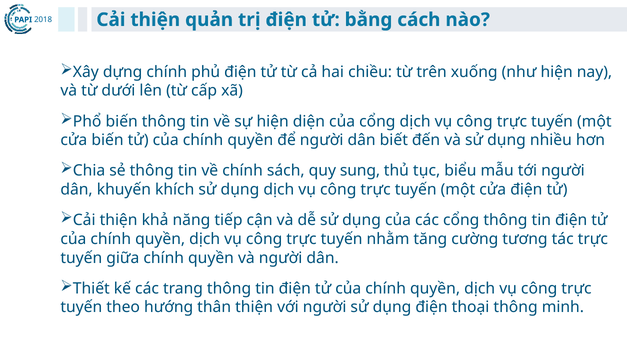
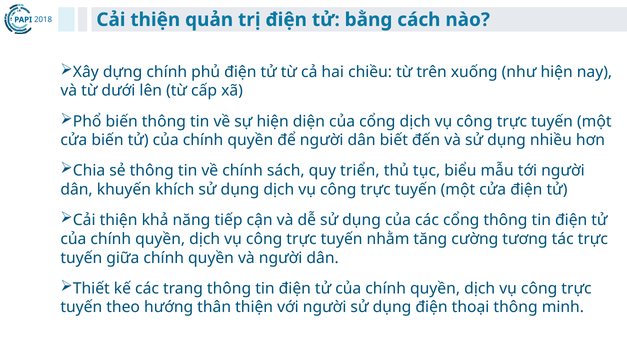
sung: sung -> triển (360, 171)
